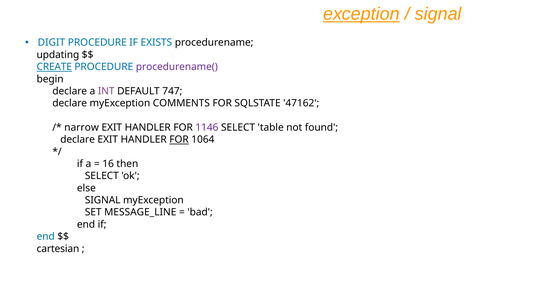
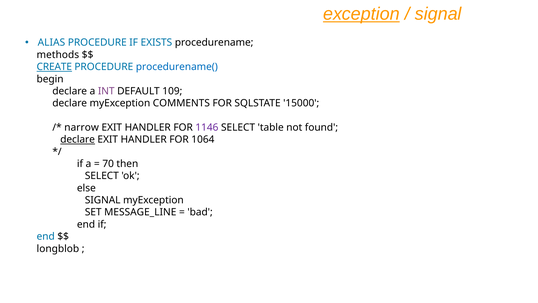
DIGIT: DIGIT -> ALIAS (51, 43)
updating: updating -> methods (58, 55)
procedurename( colour: purple -> blue (177, 67)
747: 747 -> 109 (172, 91)
47162: 47162 -> 15000 (301, 103)
declare underline: none -> present (78, 139)
FOR underline: present -> none (179, 139)
16: 16 -> 70 (108, 164)
cartesian: cartesian -> longblob (58, 248)
